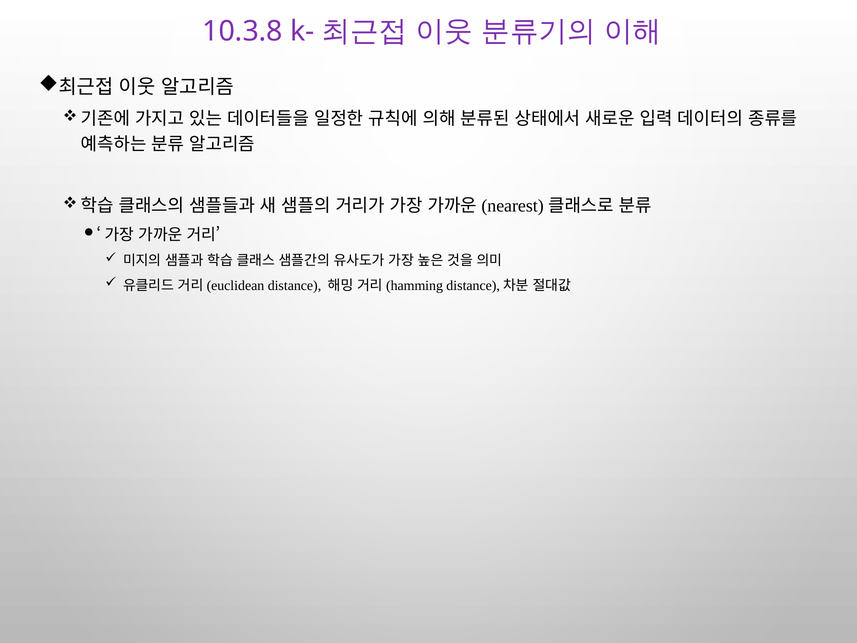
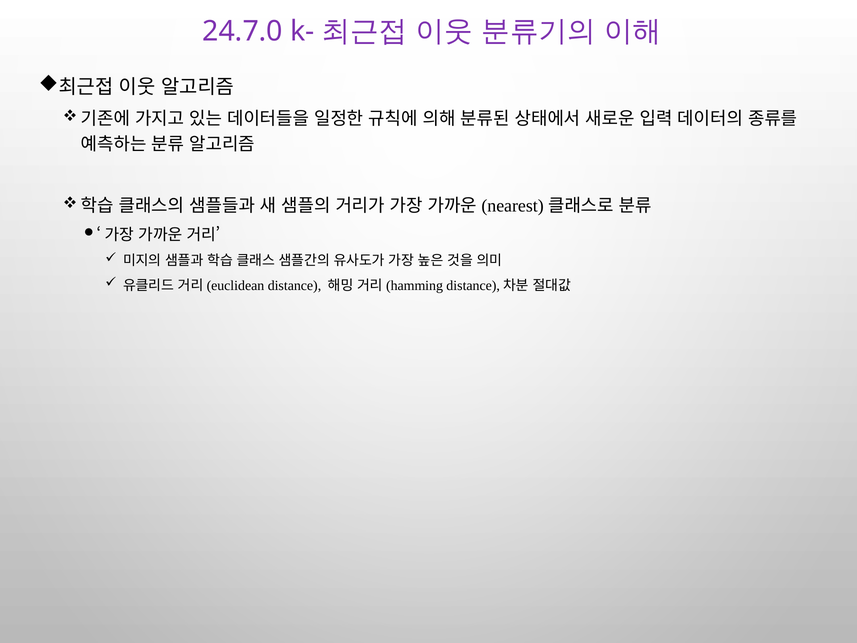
10.3.8: 10.3.8 -> 24.7.0 (243, 31)
